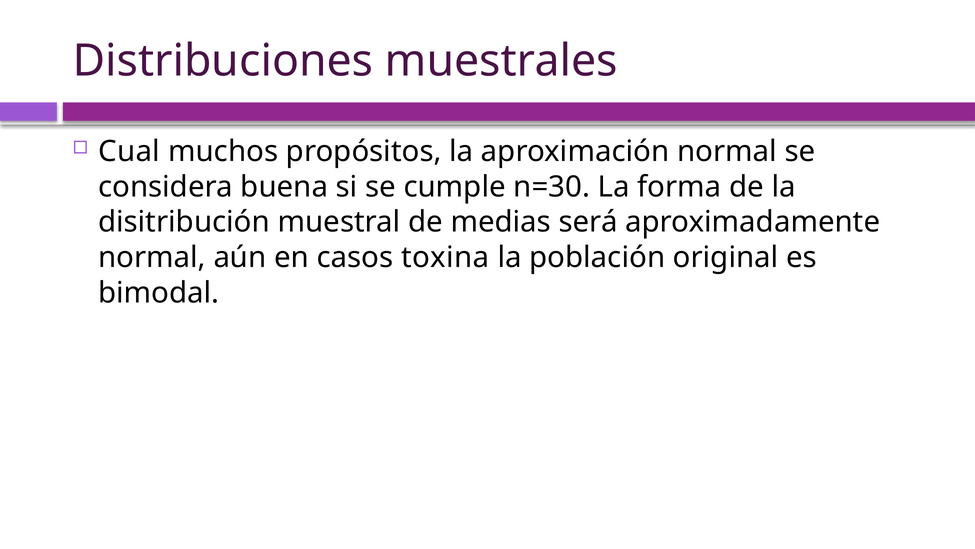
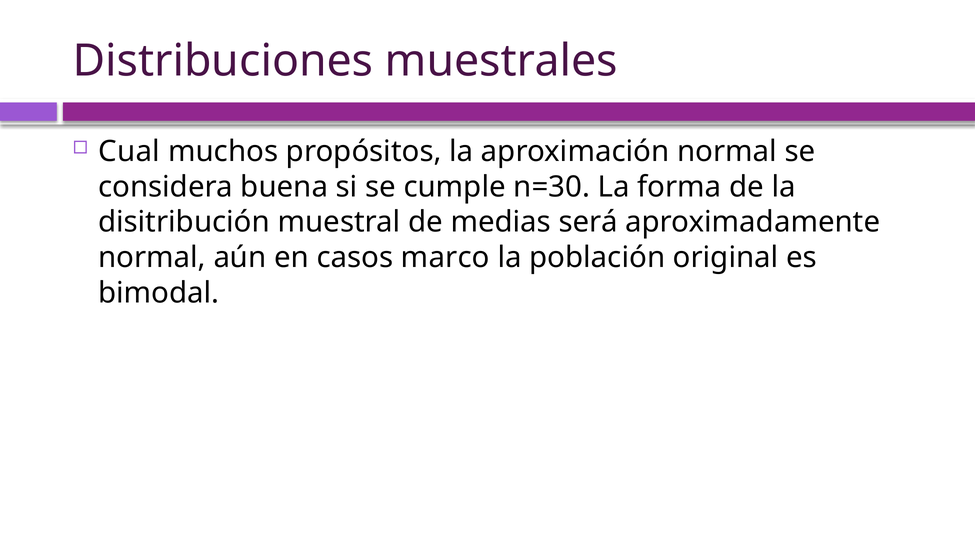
toxina: toxina -> marco (445, 257)
